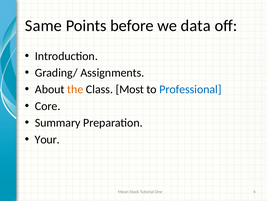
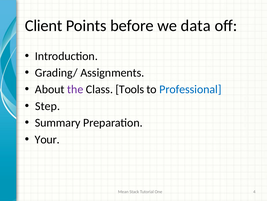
Same: Same -> Client (44, 26)
the colour: orange -> purple (75, 89)
Most: Most -> Tools (130, 89)
Core: Core -> Step (48, 106)
